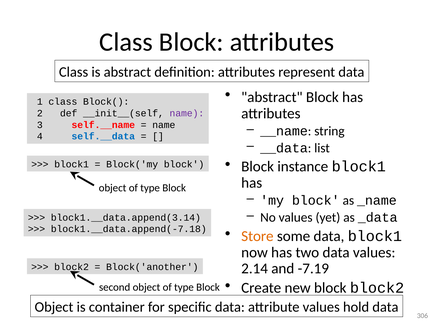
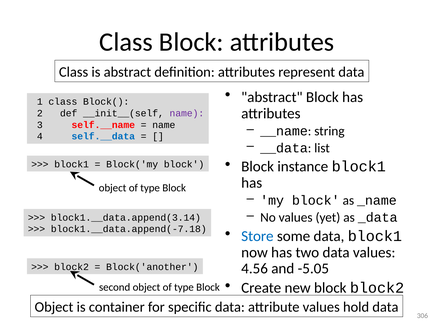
Store colour: orange -> blue (257, 236)
2.14: 2.14 -> 4.56 (255, 268)
-7.19: -7.19 -> -5.05 (313, 268)
